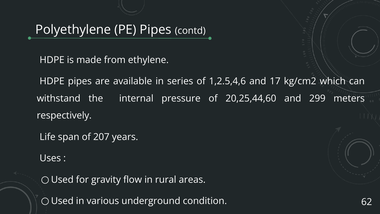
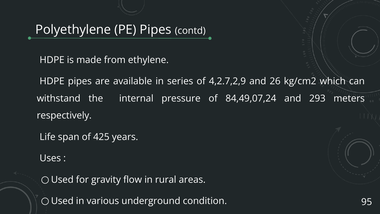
1,2.5,4,6: 1,2.5,4,6 -> 4,2.7,2,9 (227, 81)
17: 17 -> 26 (275, 81)
20,25,44,60: 20,25,44,60 -> 84,49,07,24 (251, 98)
299: 299 -> 293 (317, 98)
207: 207 -> 425 (101, 137)
62: 62 -> 95 (367, 202)
